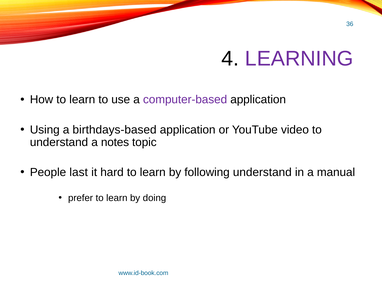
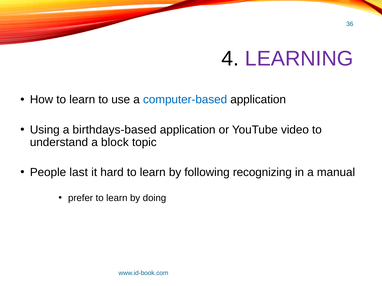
computer-based colour: purple -> blue (185, 100)
notes: notes -> block (115, 142)
following understand: understand -> recognizing (262, 173)
